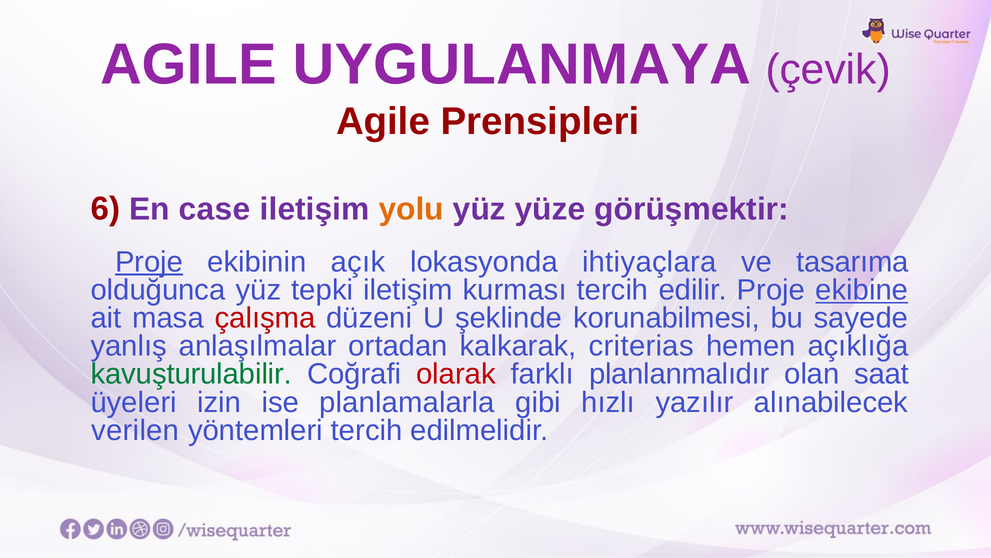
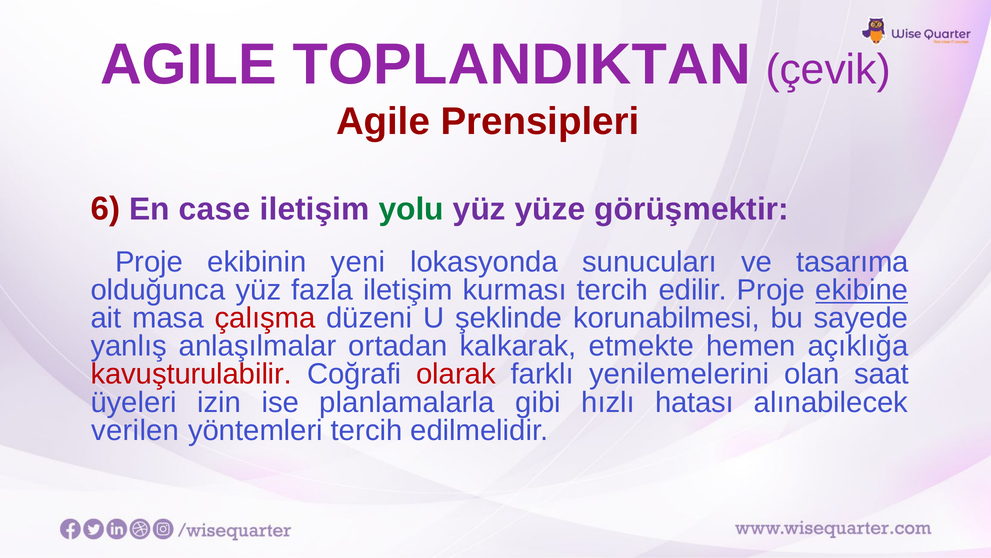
UYGULANMAYA: UYGULANMAYA -> TOPLANDIKTAN (522, 65)
yolu colour: orange -> green (411, 209)
Proje underline: present -> none (149, 262)
açık: açık -> yeni (358, 262)
ihtiyaçlara: ihtiyaçlara -> sunucuları (650, 262)
tepki: tepki -> fazla (322, 290)
criterias: criterias -> etmekte (641, 346)
kavuşturulabilir colour: green -> red (191, 374)
planlanmalıdır: planlanmalıdır -> yenilemelerini (679, 374)
yazılır: yazılır -> hatası (695, 402)
